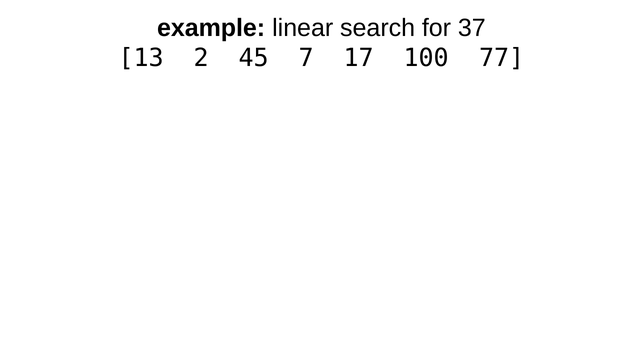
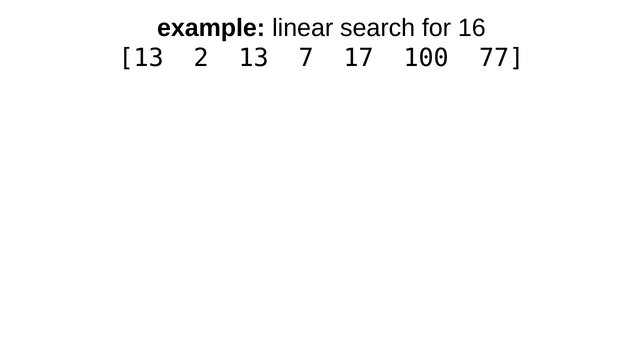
37: 37 -> 16 (472, 28)
2 45: 45 -> 13 (254, 58)
